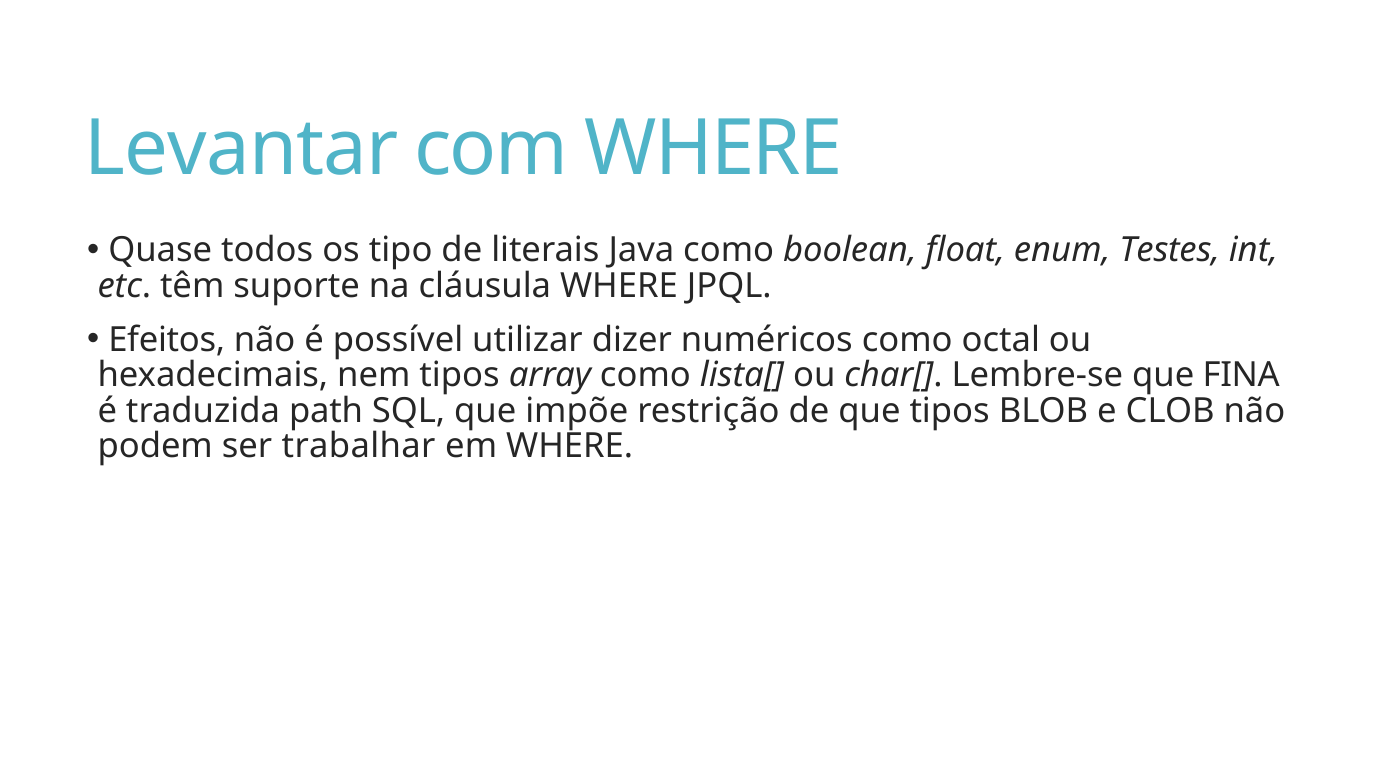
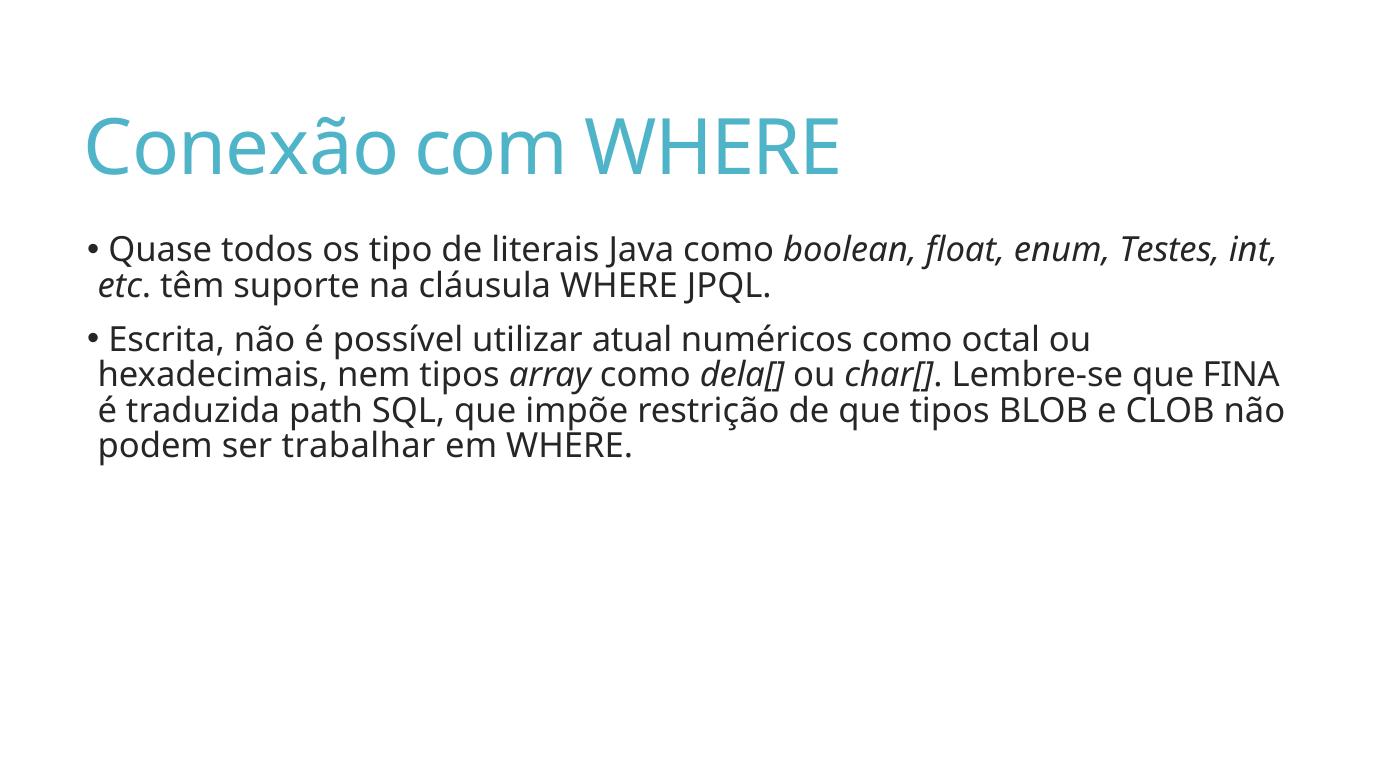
Levantar: Levantar -> Conexão (242, 149)
Efeitos: Efeitos -> Escrita (167, 340)
dizer: dizer -> atual (632, 340)
lista[: lista[ -> dela[ (742, 375)
